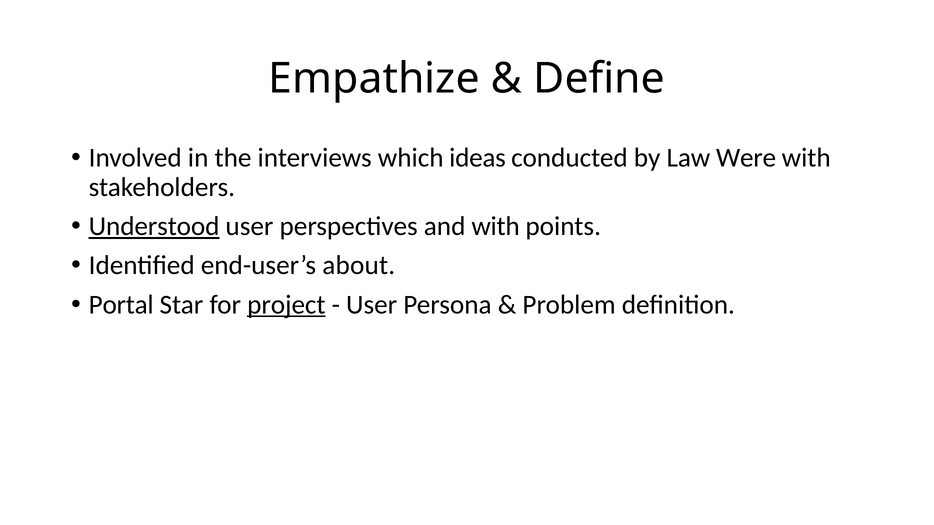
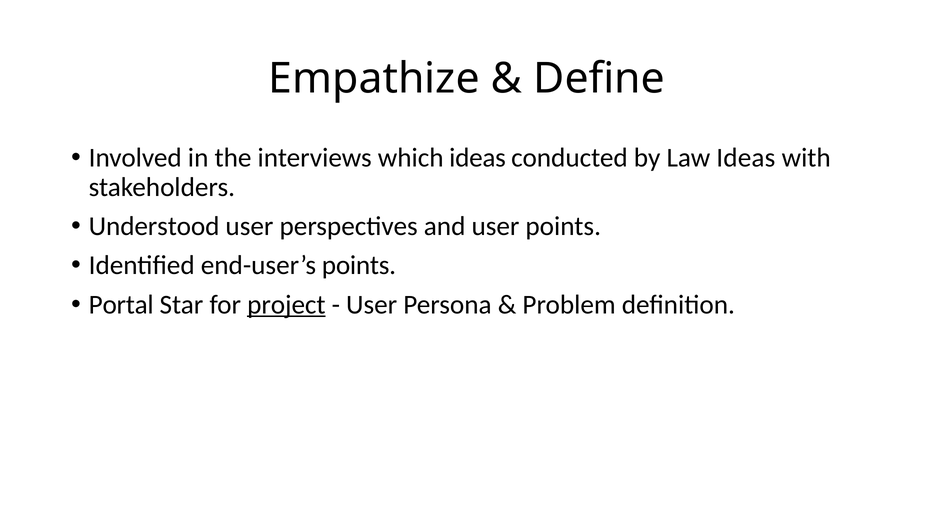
Law Were: Were -> Ideas (746, 158)
Understood underline: present -> none (154, 227)
and with: with -> user (495, 227)
end-user’s about: about -> points (359, 266)
